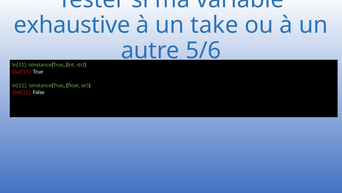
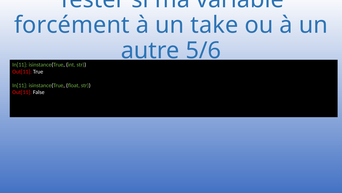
exhaustive: exhaustive -> forcément (72, 25)
